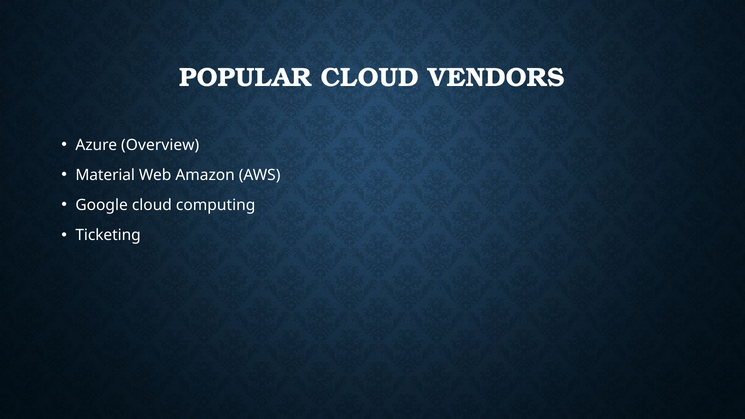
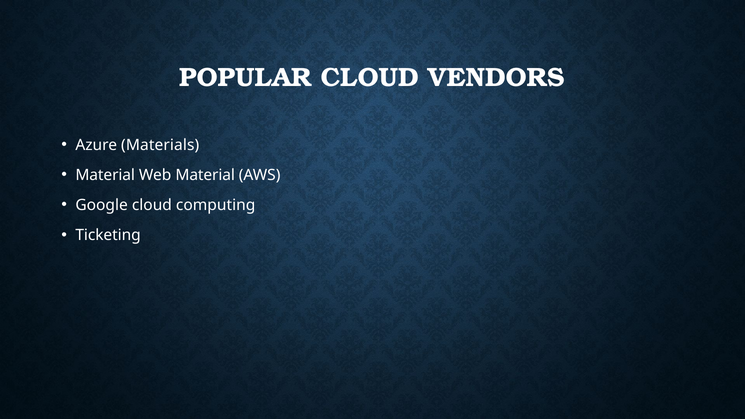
Overview: Overview -> Materials (160, 145)
Web Amazon: Amazon -> Material (205, 175)
